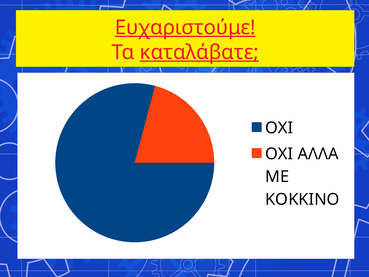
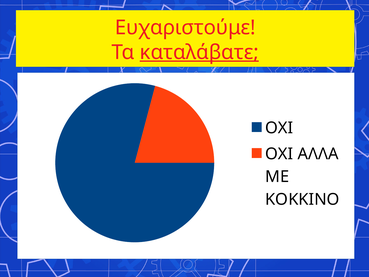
Ευχαριστούμε underline: present -> none (185, 28)
